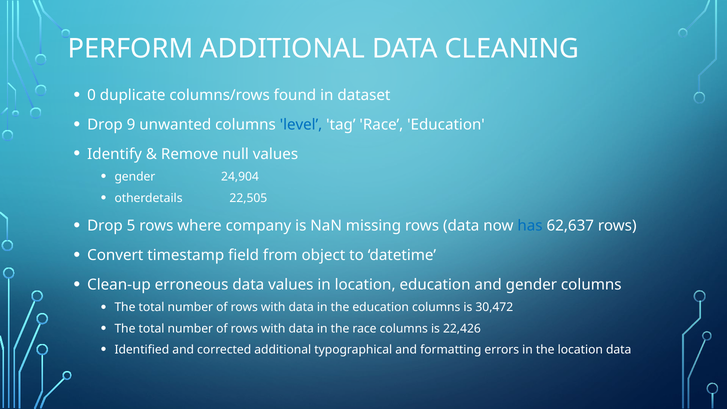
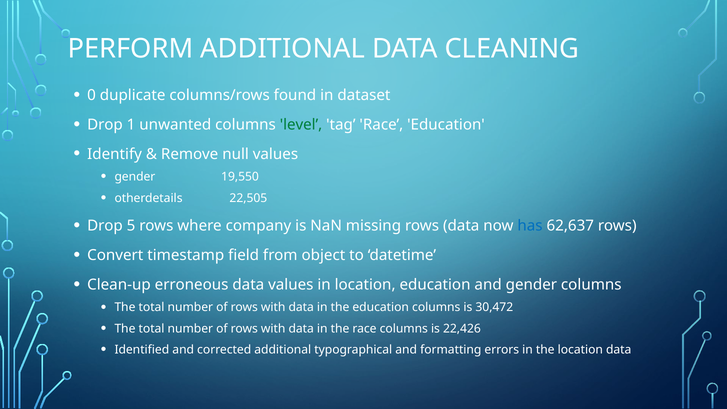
9: 9 -> 1 (131, 125)
level colour: blue -> green (301, 125)
24,904: 24,904 -> 19,550 (240, 177)
